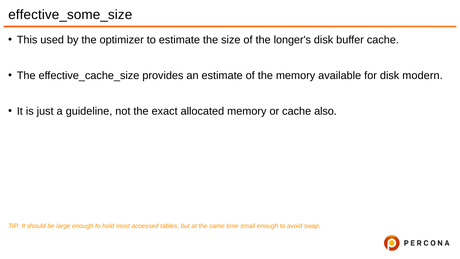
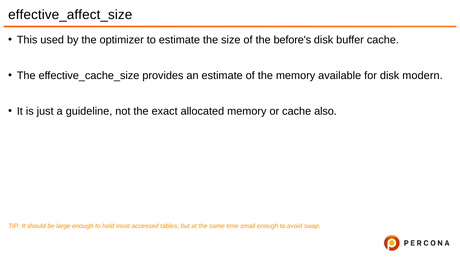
effective_some_size: effective_some_size -> effective_affect_size (70, 15)
longer's: longer's -> before's (292, 40)
